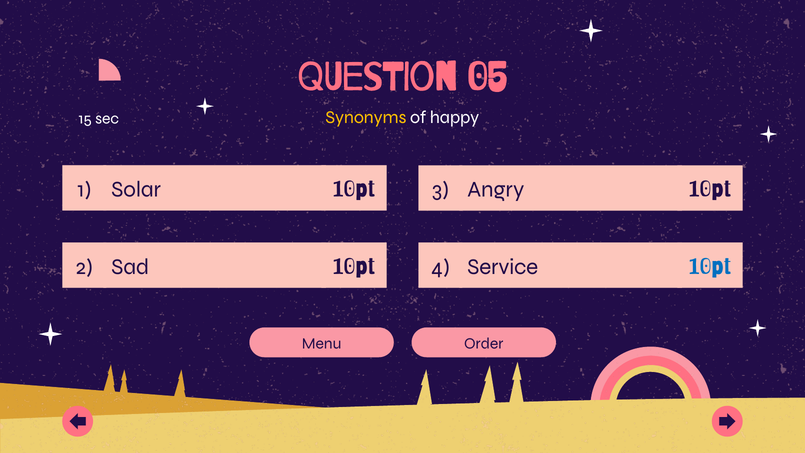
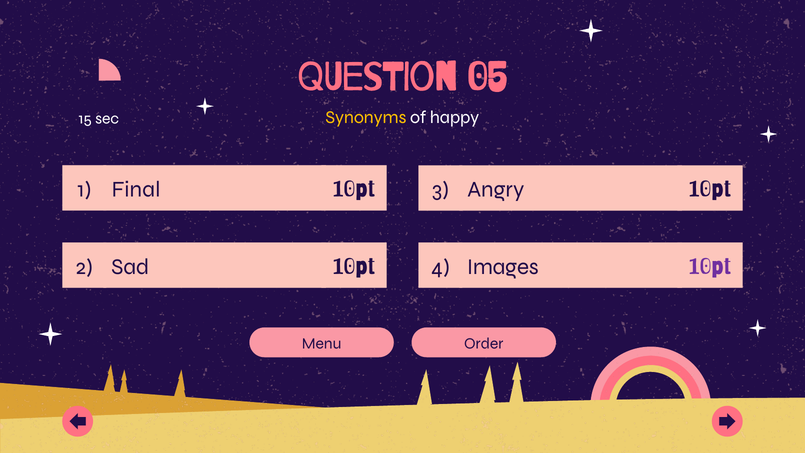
Solar: Solar -> Final (136, 189)
10pt colour: blue -> purple (710, 267)
Service: Service -> Images (503, 267)
